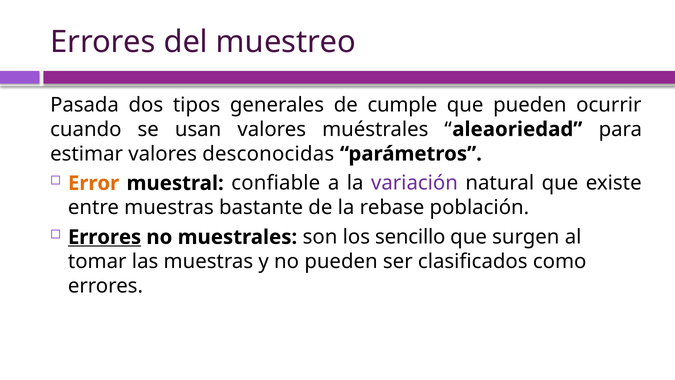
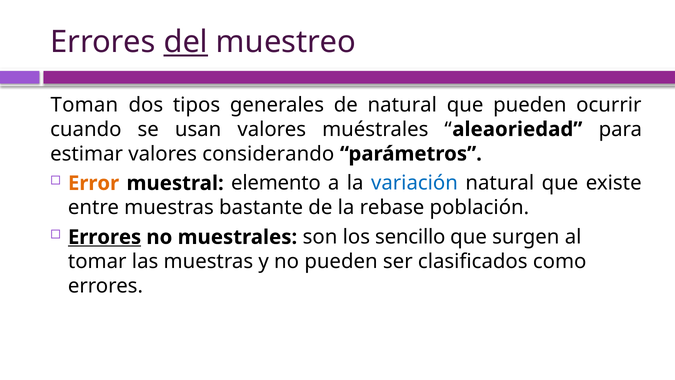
del underline: none -> present (186, 42)
Pasada: Pasada -> Toman (84, 105)
de cumple: cumple -> natural (402, 105)
desconocidas: desconocidas -> considerando (268, 154)
confiable: confiable -> elemento (276, 183)
variación colour: purple -> blue (414, 183)
